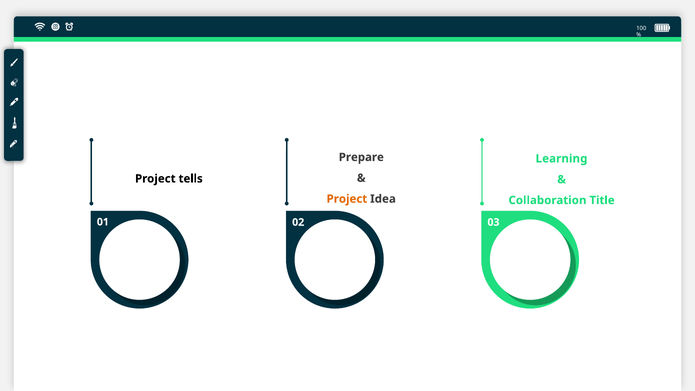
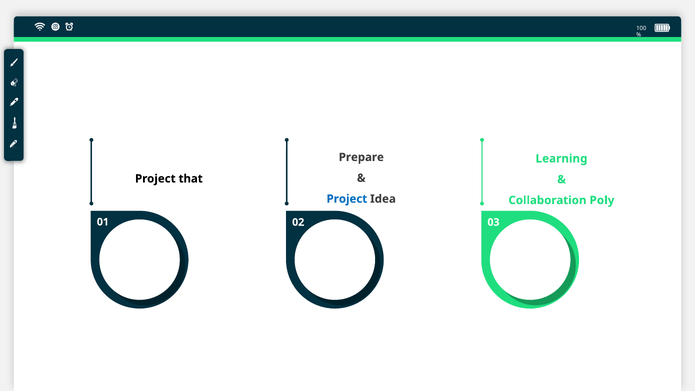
tells: tells -> that (191, 179)
Project colour: orange -> blue (347, 199)
Title: Title -> Poly (602, 200)
